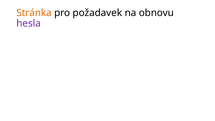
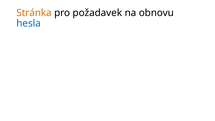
hesla colour: purple -> blue (29, 23)
